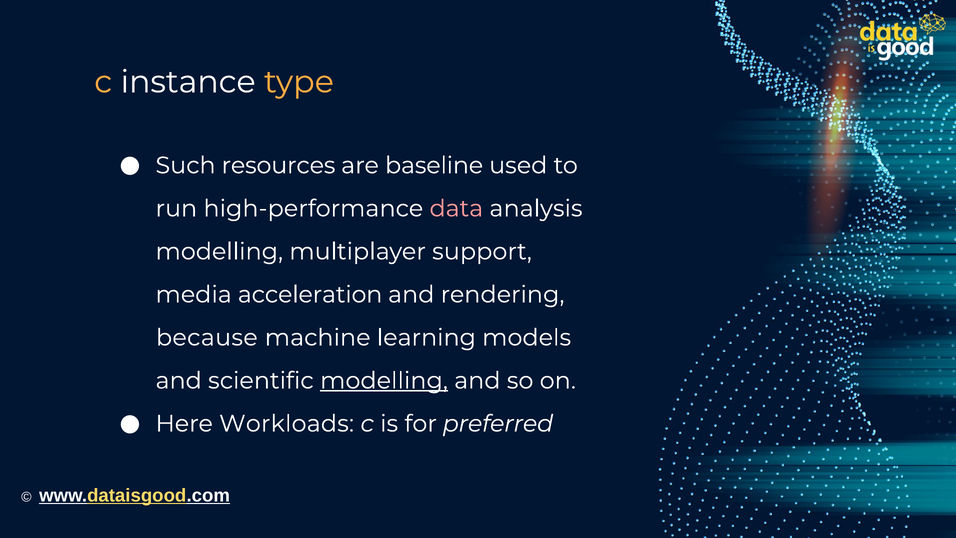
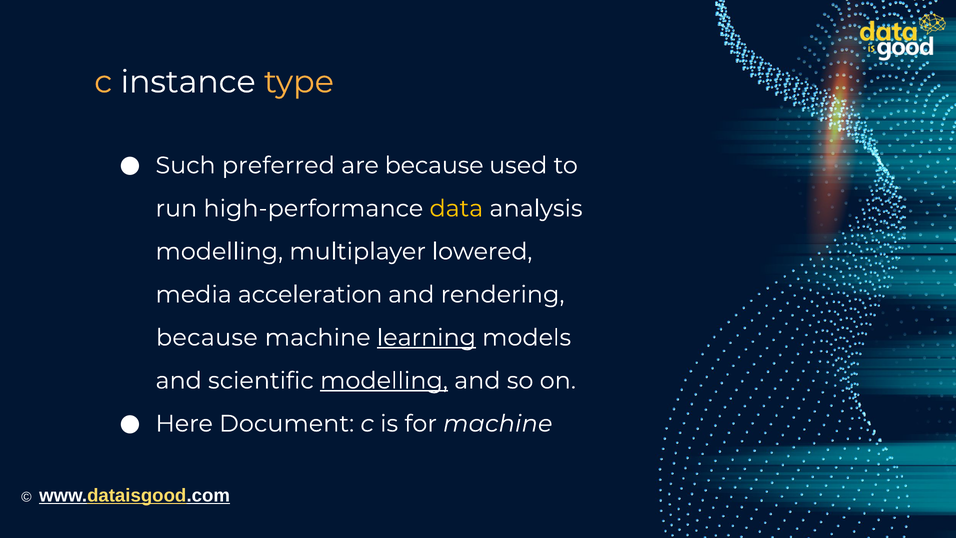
resources: resources -> preferred (278, 165)
are baseline: baseline -> because (434, 165)
data colour: pink -> yellow (456, 208)
support: support -> lowered (482, 251)
learning underline: none -> present (426, 337)
Workloads: Workloads -> Document (287, 424)
for preferred: preferred -> machine (498, 424)
